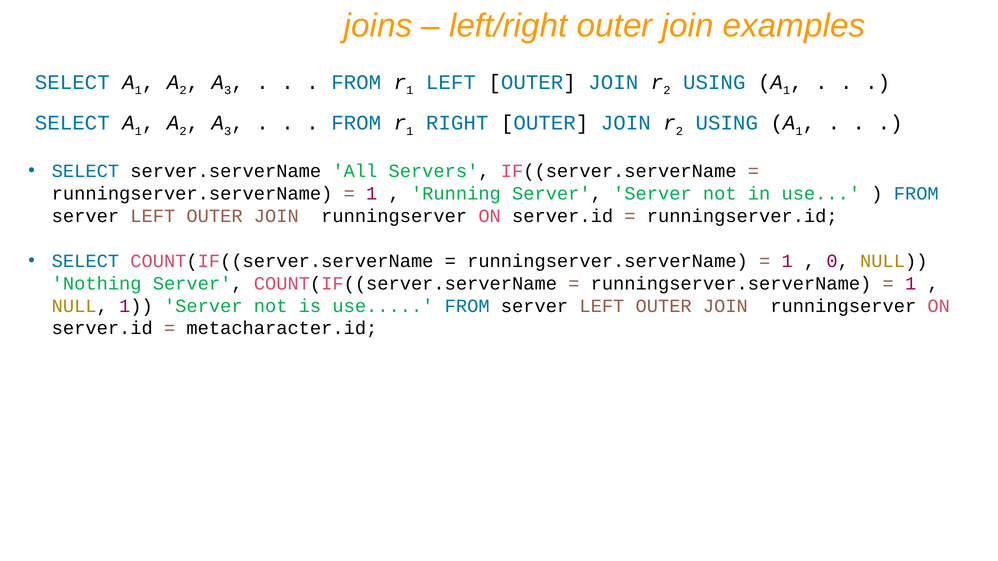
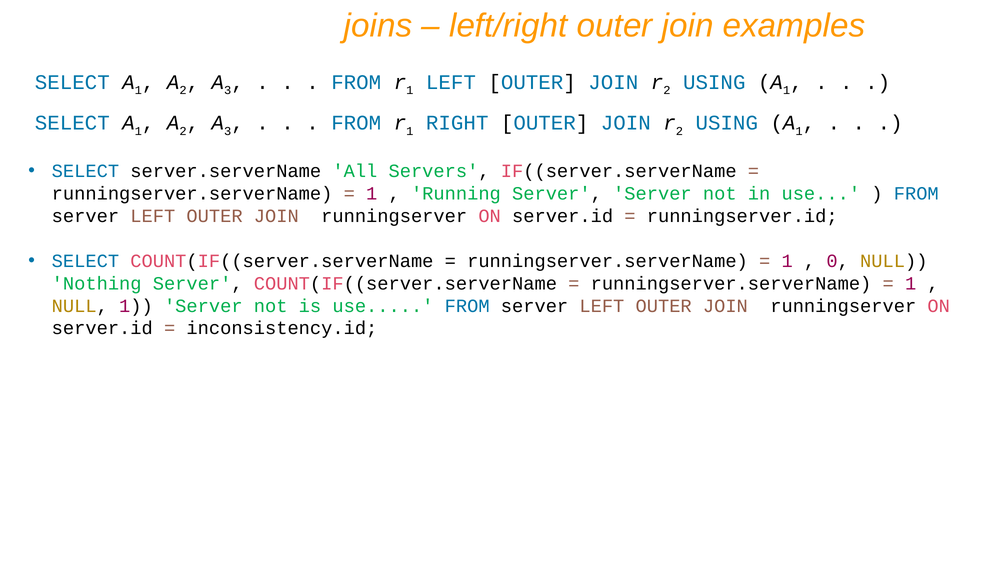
metacharacter.id: metacharacter.id -> inconsistency.id (282, 329)
